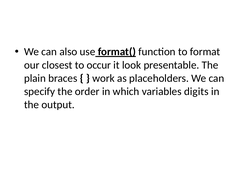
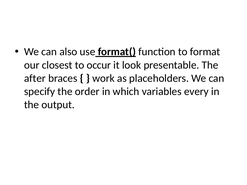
plain: plain -> after (35, 78)
digits: digits -> every (196, 92)
